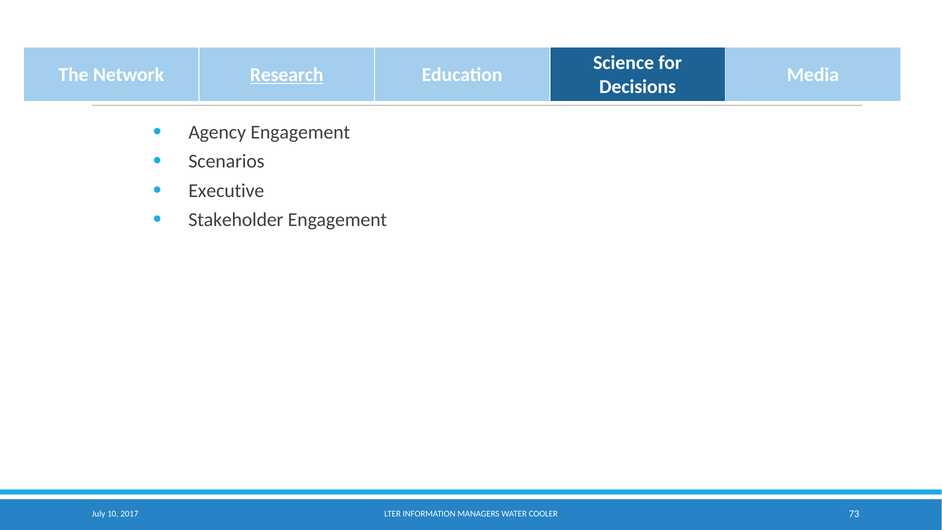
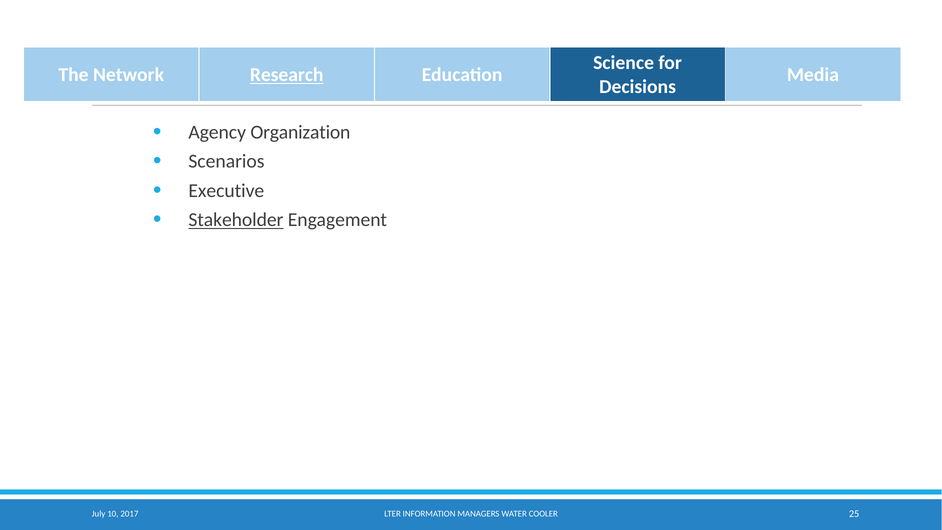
Agency Engagement: Engagement -> Organization (300, 132)
Stakeholder underline: none -> present (236, 220)
73: 73 -> 25 (854, 514)
